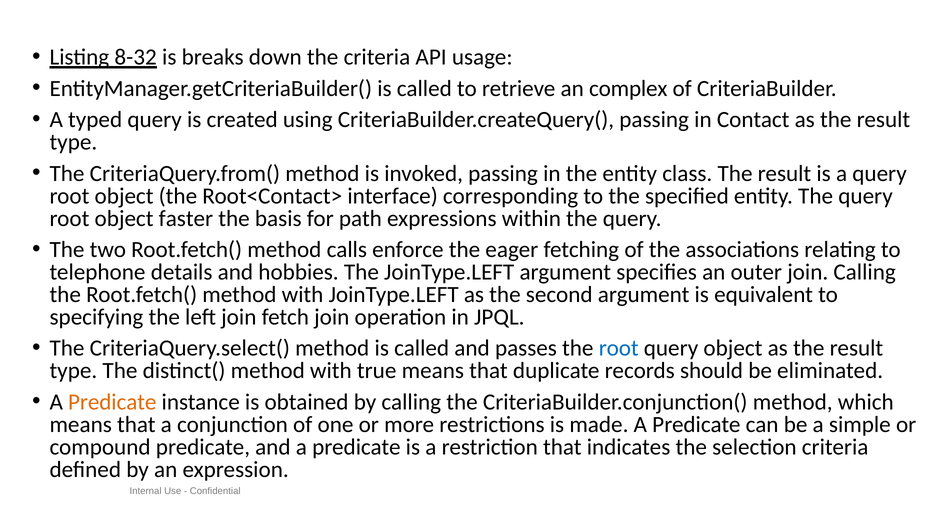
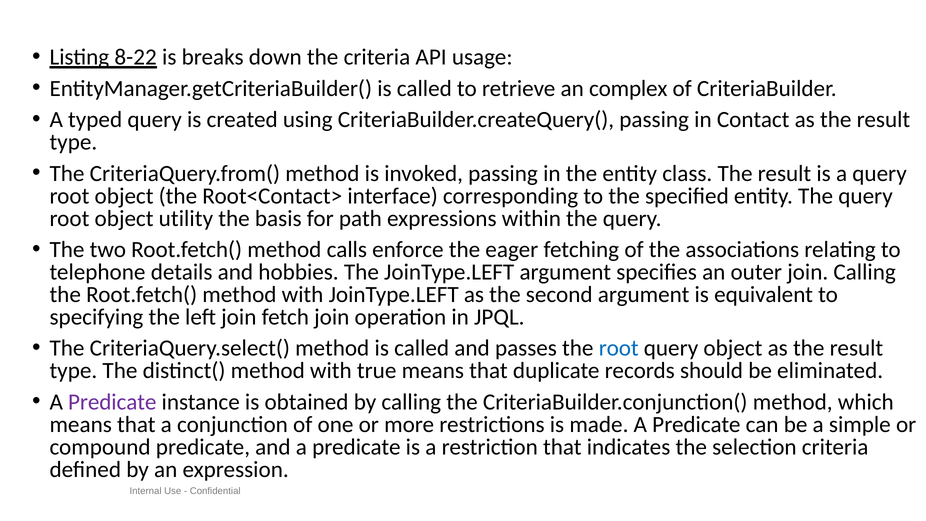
8-32: 8-32 -> 8-22 (136, 57)
faster: faster -> utility (186, 218)
Predicate colour: orange -> purple (112, 402)
